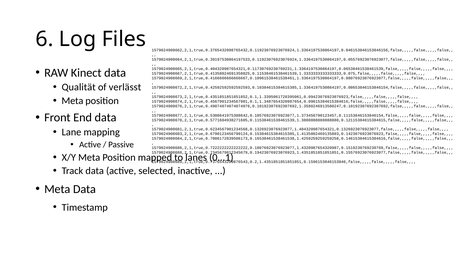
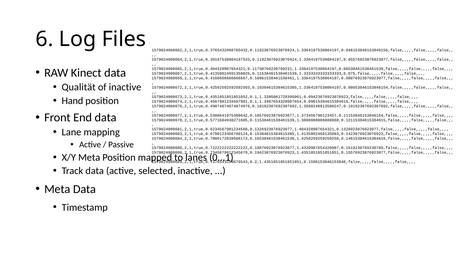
of verlässt: verlässt -> inactive (125, 87)
Meta: Meta -> Hand (72, 101)
